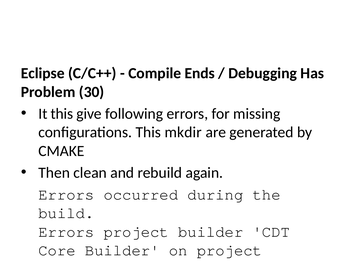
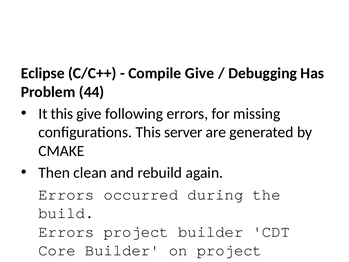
Compile Ends: Ends -> Give (200, 73)
30: 30 -> 44 (92, 92)
mkdir: mkdir -> server (183, 132)
